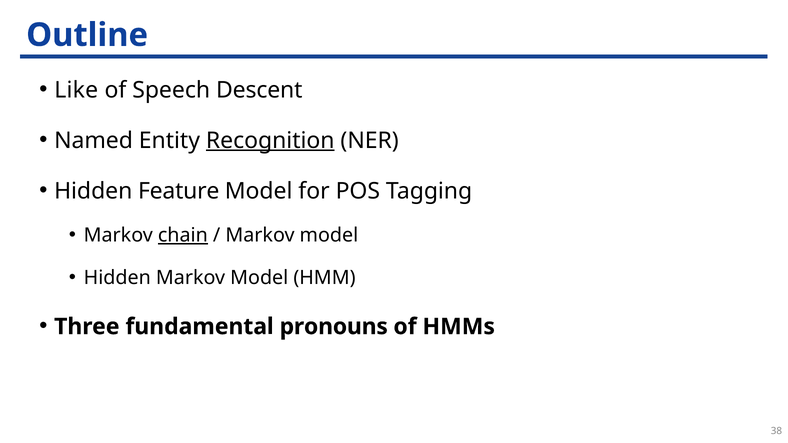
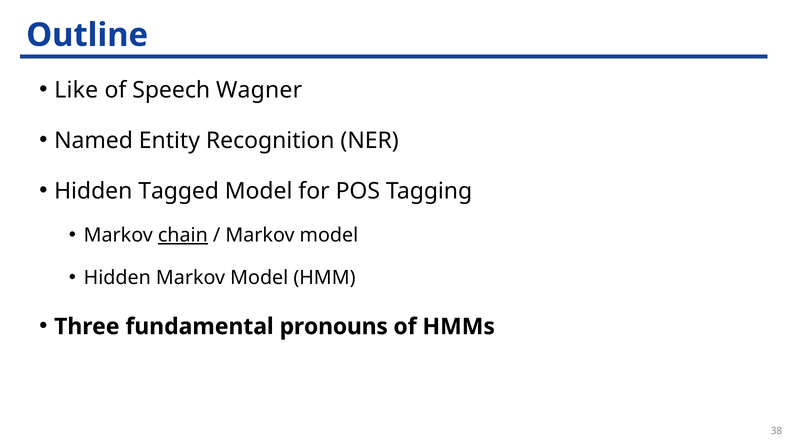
Descent: Descent -> Wagner (259, 90)
Recognition underline: present -> none (270, 141)
Feature: Feature -> Tagged (179, 191)
